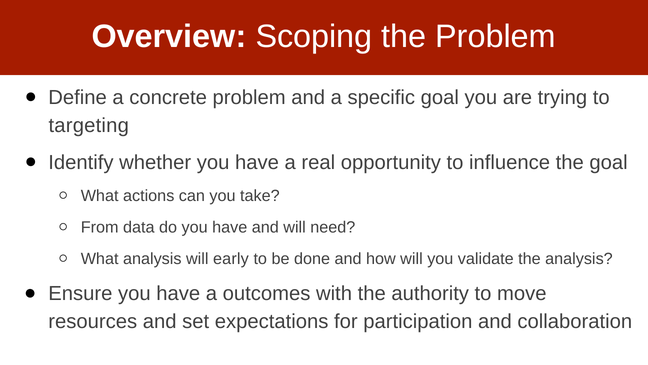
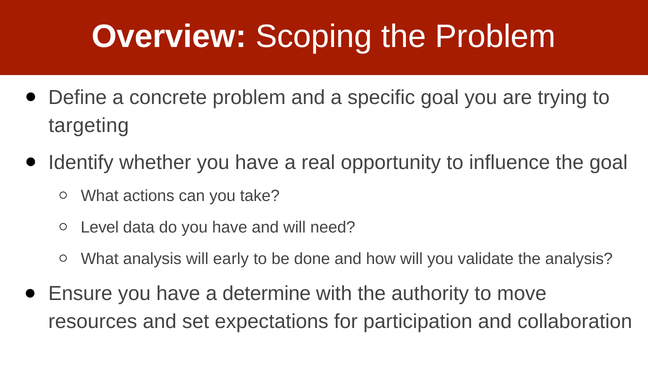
From: From -> Level (100, 227)
outcomes: outcomes -> determine (267, 293)
